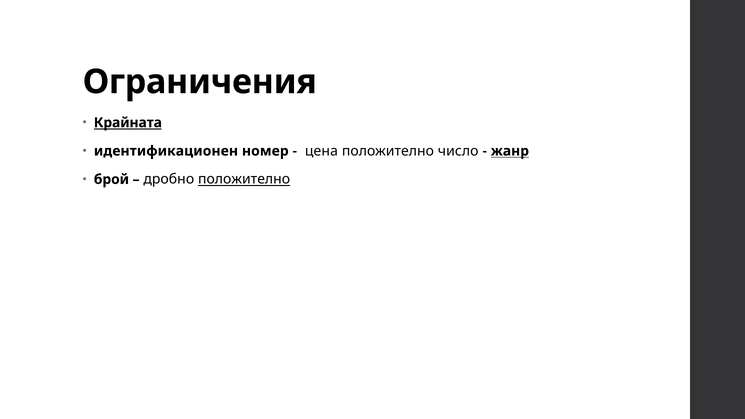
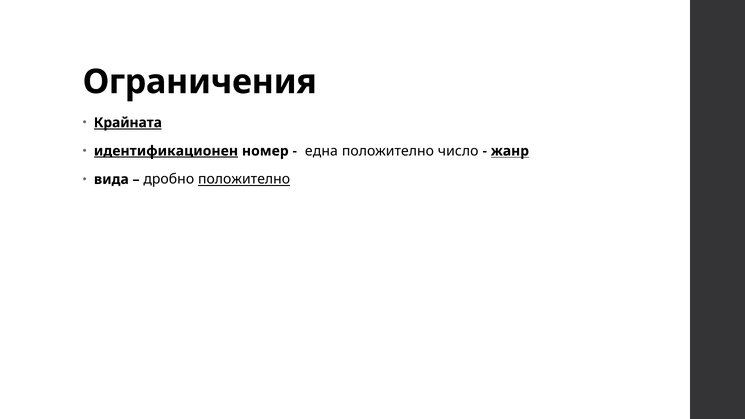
идентификационен underline: none -> present (166, 151)
цена: цена -> една (321, 151)
брой: брой -> вида (111, 179)
